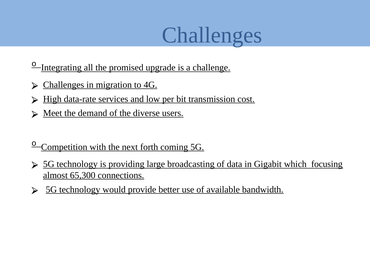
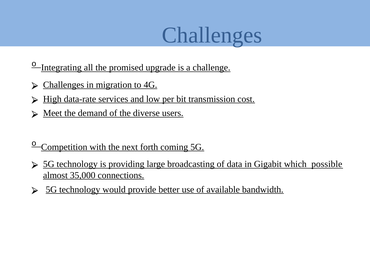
focusing: focusing -> possible (327, 164)
65,300: 65,300 -> 35,000 (83, 175)
